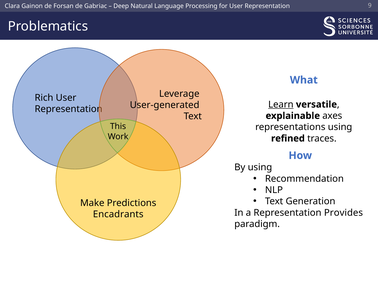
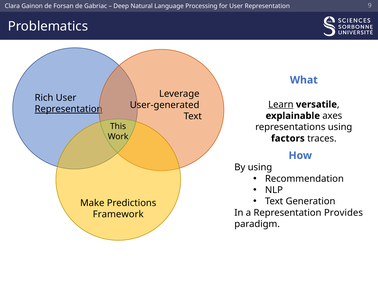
Representation underline: none -> present (69, 109)
refined: refined -> factors (288, 139)
Encadrants: Encadrants -> Framework (118, 215)
